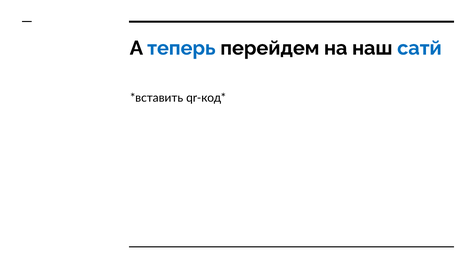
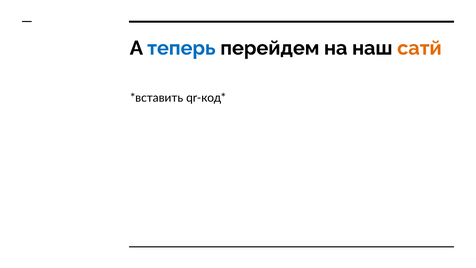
сатй colour: blue -> orange (419, 48)
